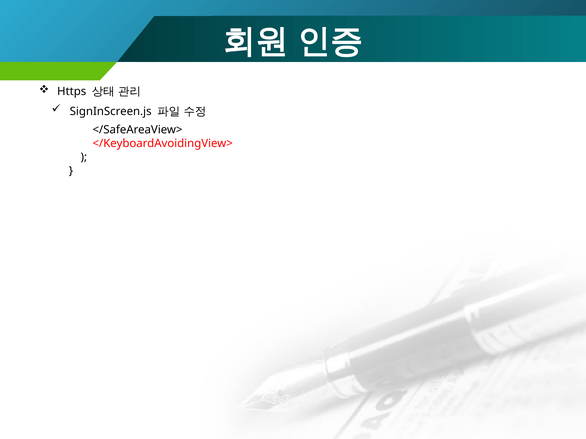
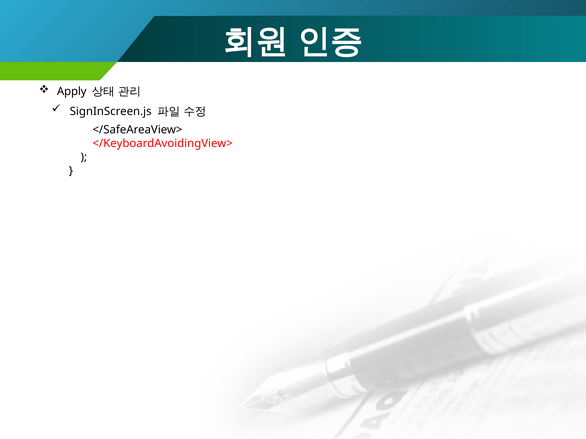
Https: Https -> Apply (72, 91)
